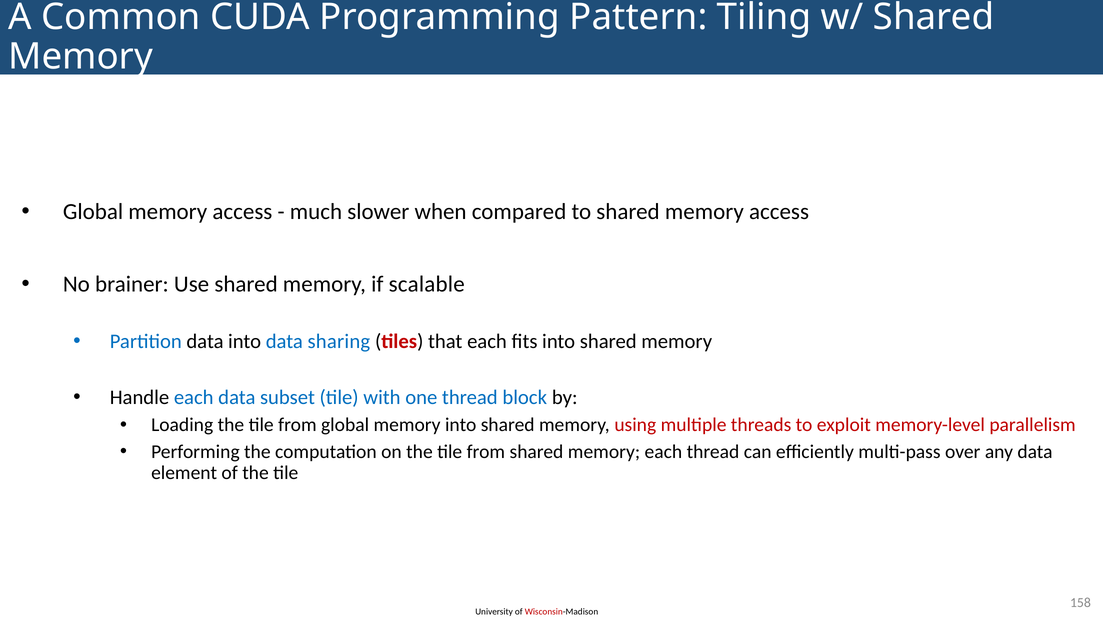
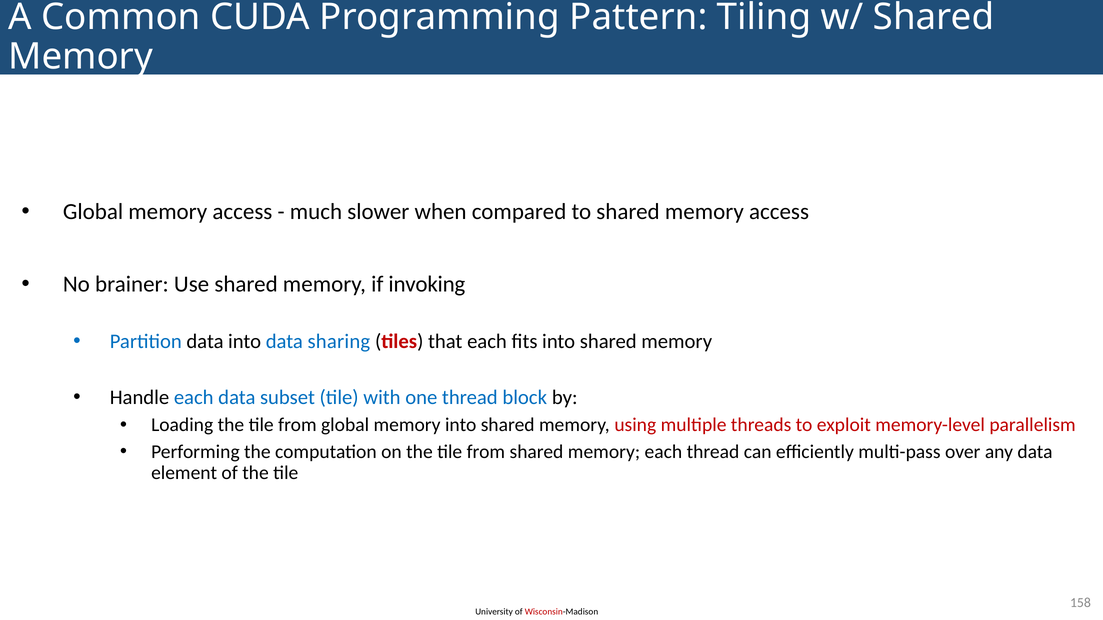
scalable: scalable -> invoking (427, 284)
